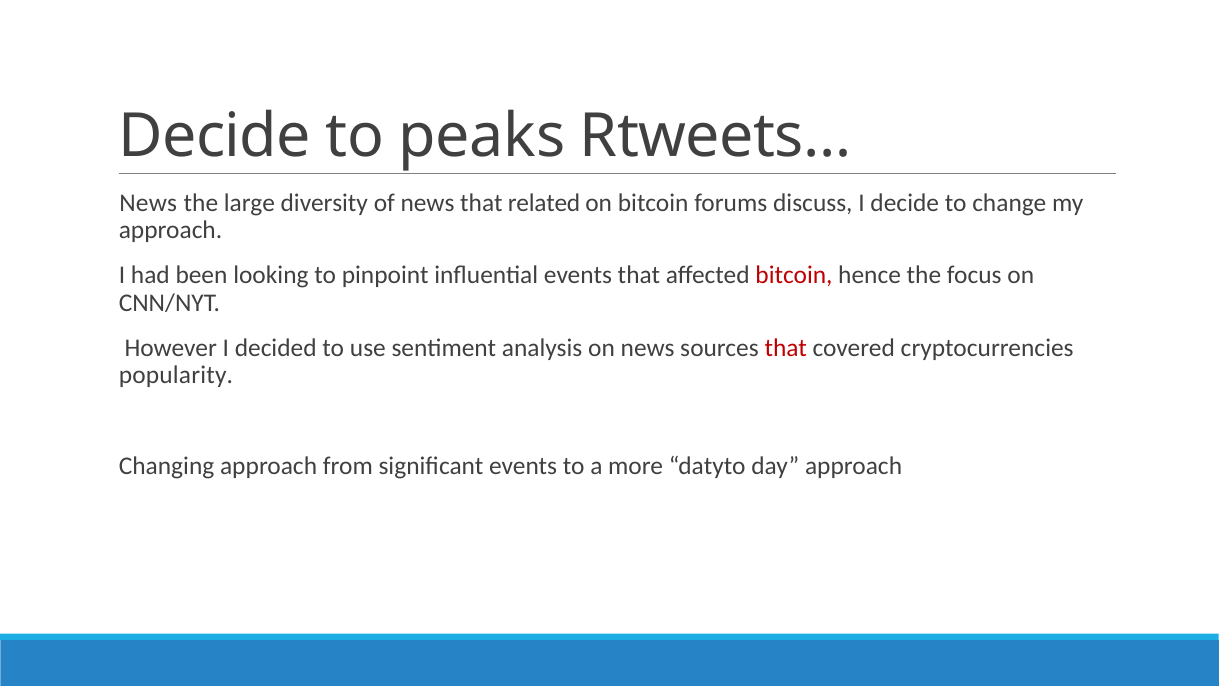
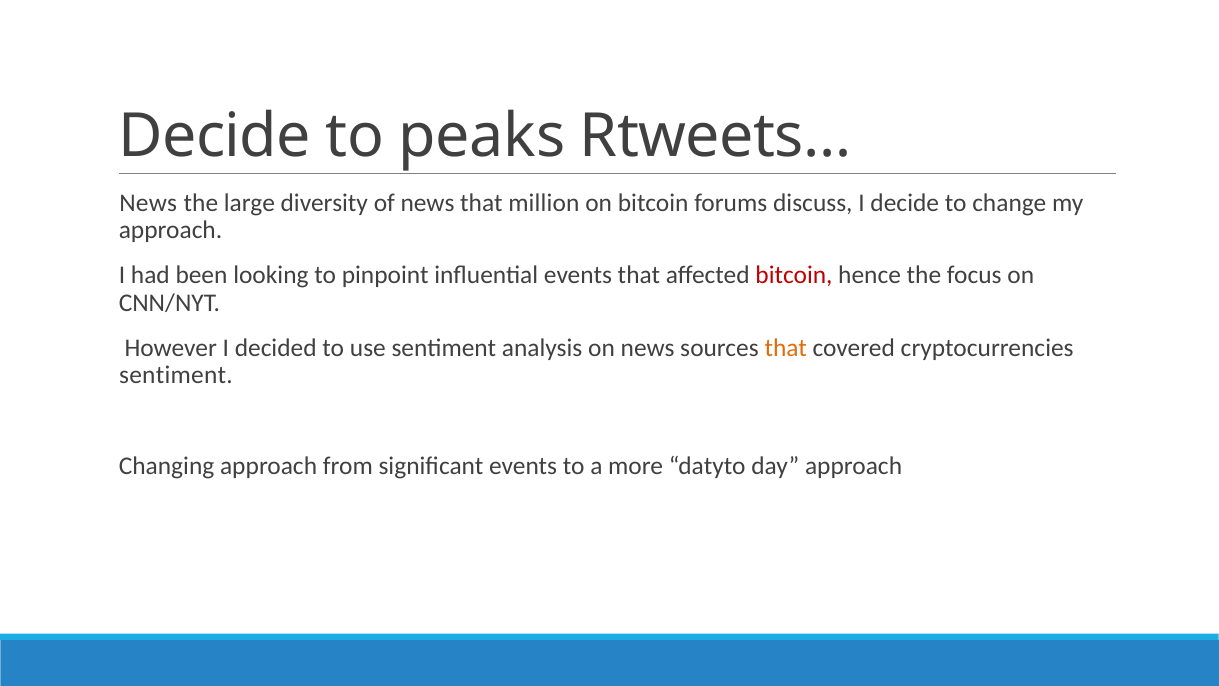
related: related -> million (544, 203)
that colour: red -> orange (786, 348)
popularity: popularity -> sentiment (176, 375)
